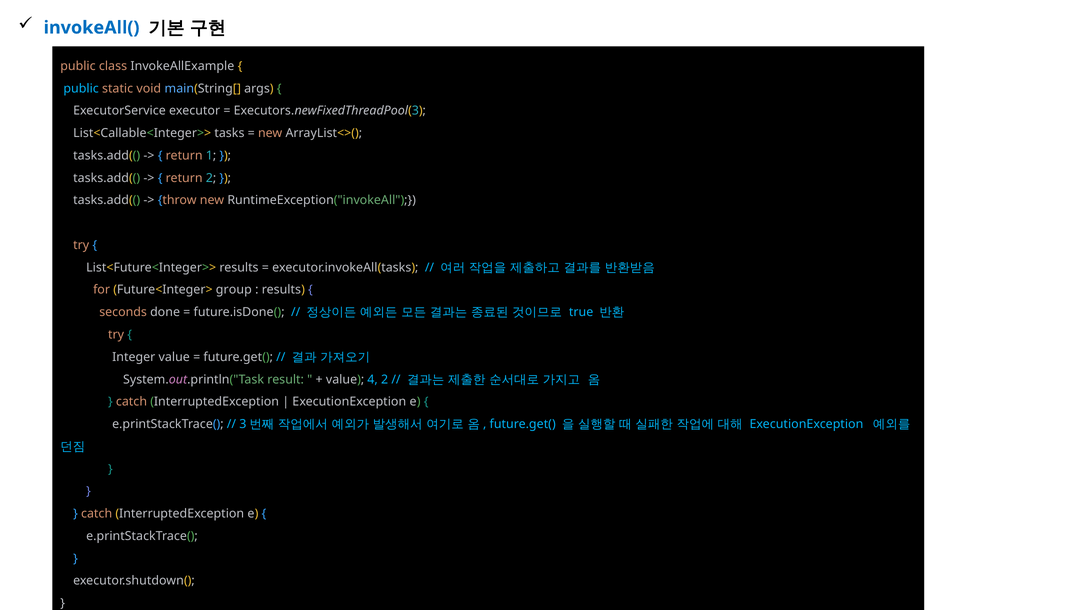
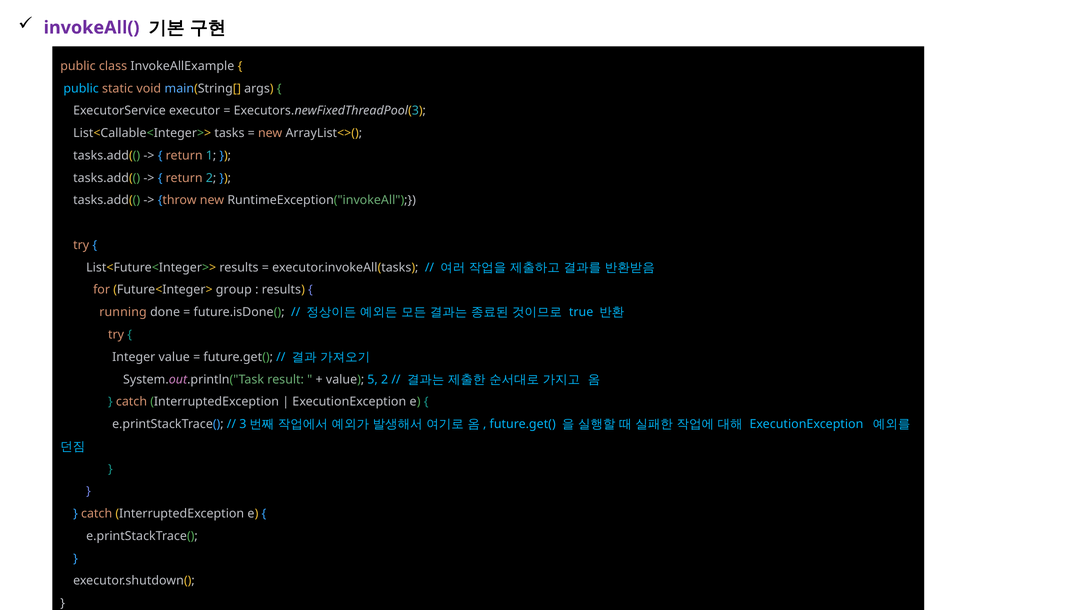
invokeAll( colour: blue -> purple (92, 28)
seconds: seconds -> running (123, 312)
4: 4 -> 5 (373, 380)
